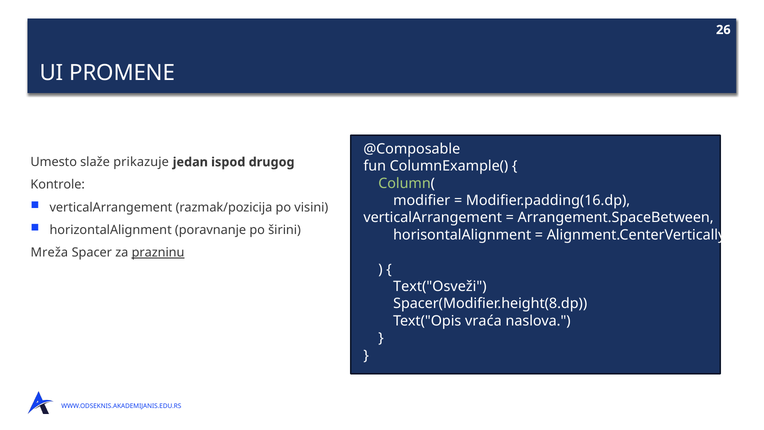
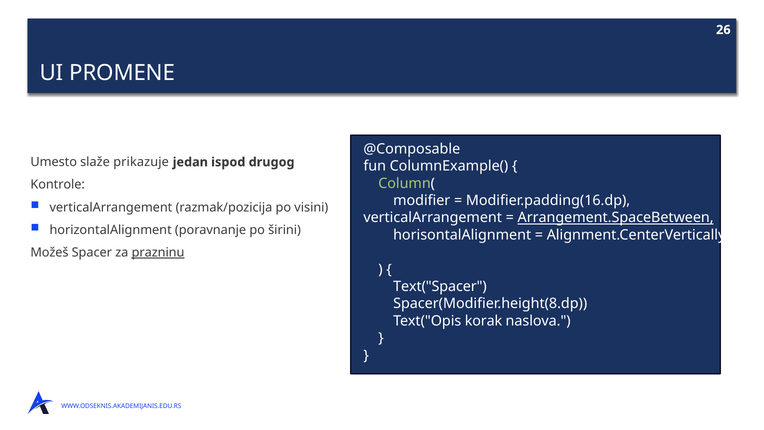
Arrangement.SpaceBetween underline: none -> present (616, 218)
Mreža: Mreža -> Možeš (49, 252)
Text("Osveži: Text("Osveži -> Text("Spacer (440, 286)
vraća: vraća -> korak (484, 321)
